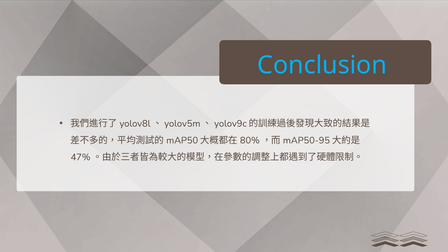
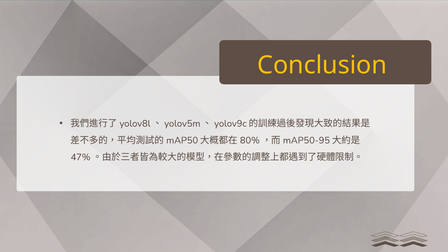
Conclusion colour: light blue -> yellow (322, 65)
